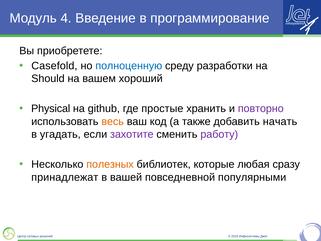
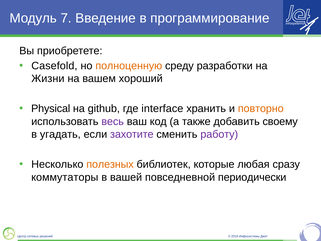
4: 4 -> 7 (66, 18)
полноценную colour: blue -> orange (129, 66)
Should: Should -> Жизни (48, 79)
простые: простые -> interface (162, 109)
повторно colour: purple -> orange (261, 109)
весь colour: orange -> purple (113, 121)
начать: начать -> своему (280, 121)
принадлежат: принадлежат -> коммутаторы (65, 177)
популярными: популярными -> периодически (252, 177)
